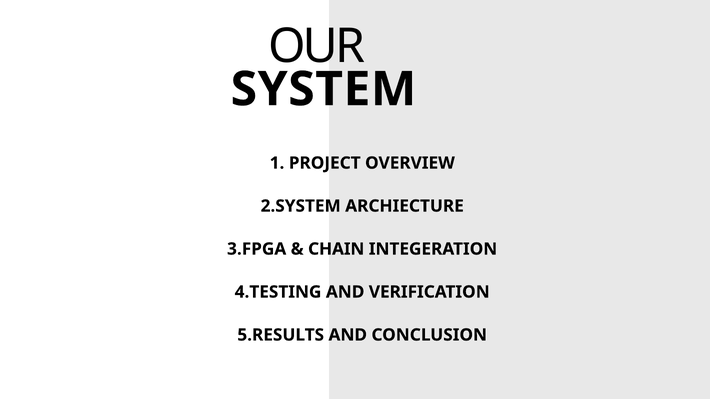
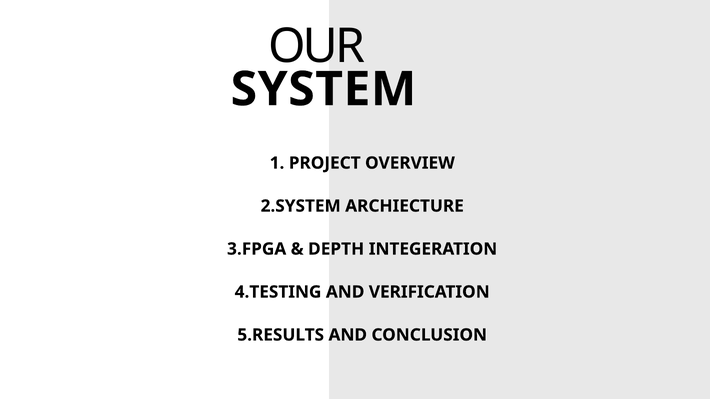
CHAIN: CHAIN -> DEPTH (336, 249)
